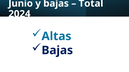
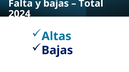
Junio: Junio -> Falta (21, 3)
